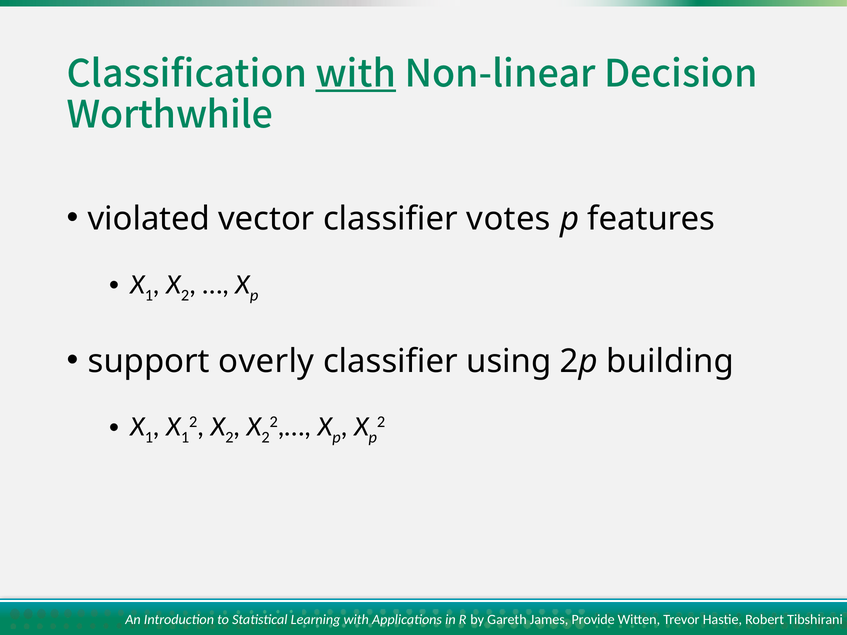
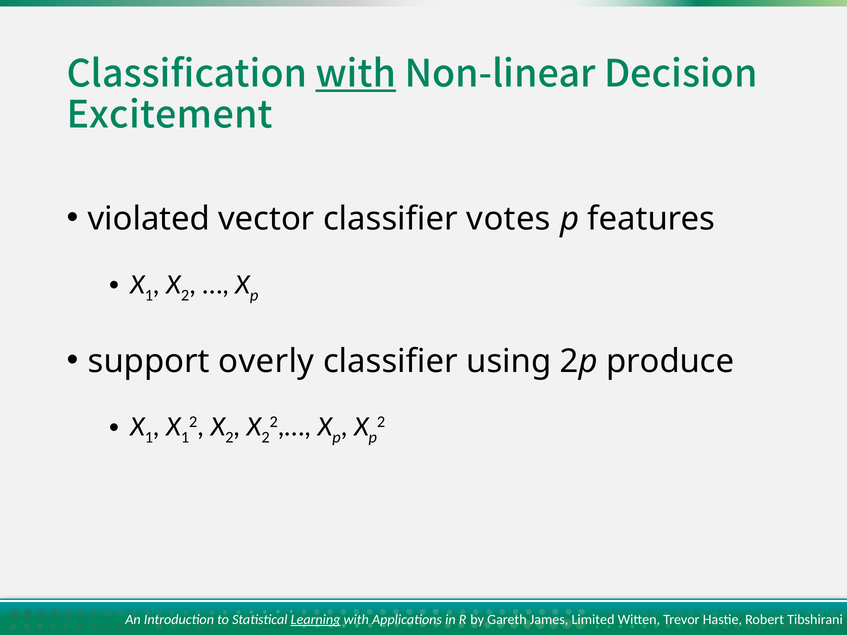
Worthwhile: Worthwhile -> Excitement (170, 115)
building: building -> produce (670, 361)
Learning underline: none -> present (316, 620)
Provide: Provide -> Limited (593, 620)
